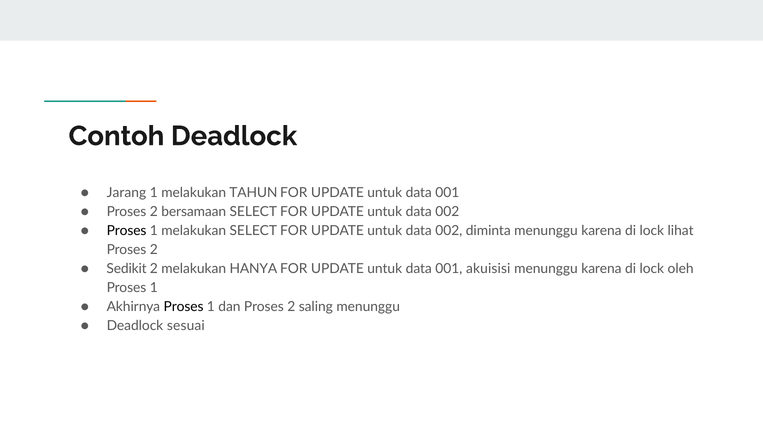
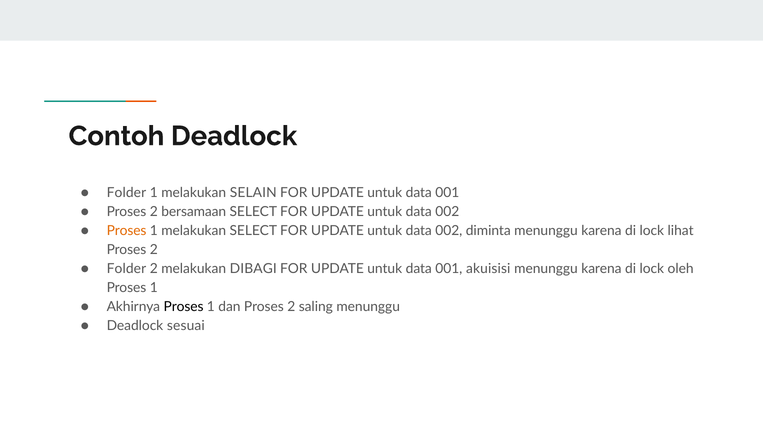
Jarang: Jarang -> Folder (126, 193)
TAHUN: TAHUN -> SELAIN (253, 193)
Proses colour: black -> orange (127, 231)
Sedikit: Sedikit -> Folder (126, 269)
HANYA: HANYA -> DIBAGI (253, 269)
